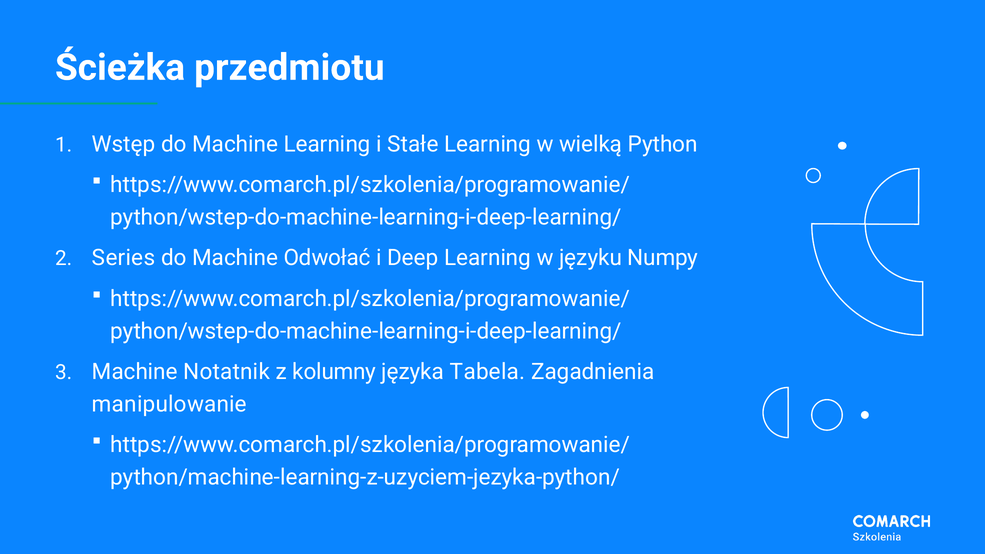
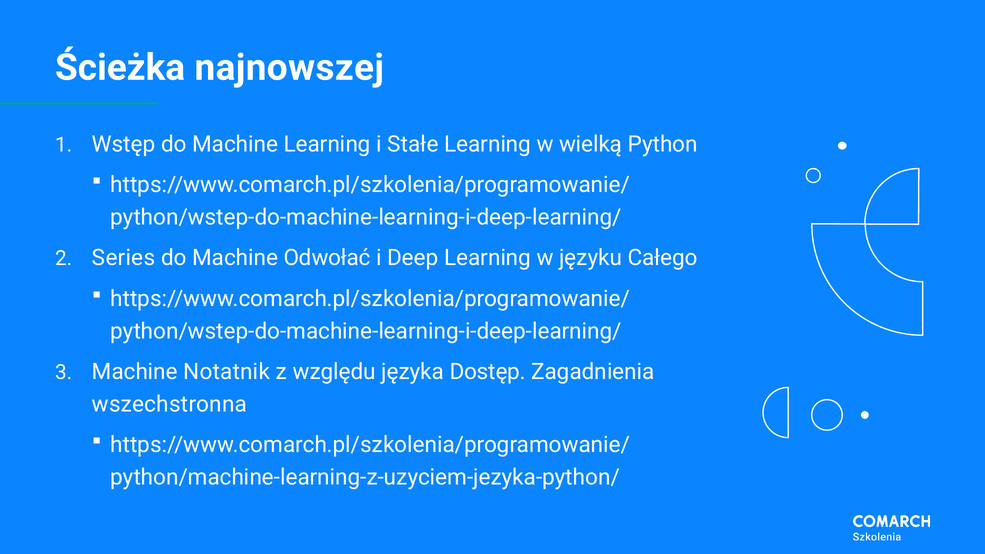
przedmiotu: przedmiotu -> najnowszej (289, 68)
Numpy: Numpy -> Całego (663, 258)
kolumny: kolumny -> względu (334, 372)
Tabela: Tabela -> Dostęp (488, 372)
manipulowanie: manipulowanie -> wszechstronna (169, 404)
